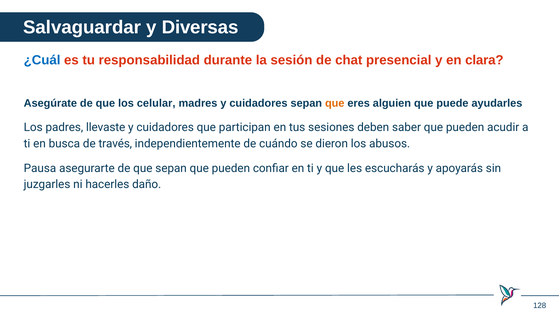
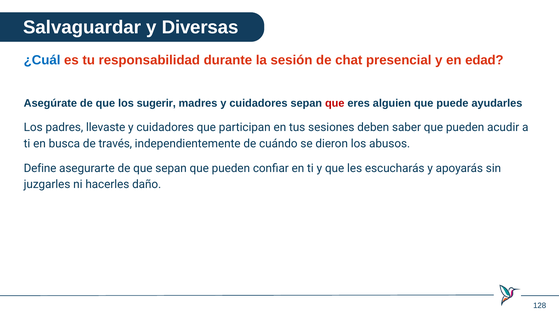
clara: clara -> edad (484, 60)
celular: celular -> sugerir (156, 103)
que colour: orange -> red (335, 103)
Pausa: Pausa -> Define (40, 168)
